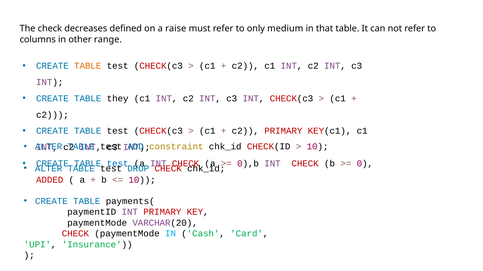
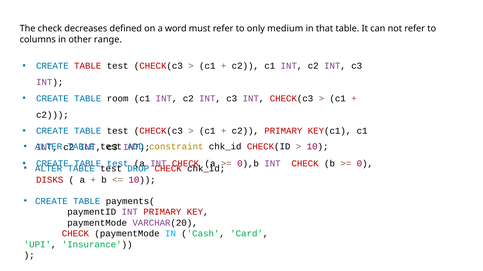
raise: raise -> word (176, 29)
TABLE colour: orange -> red (88, 66)
they: they -> room (118, 99)
ADDED: ADDED -> DISKS (50, 180)
